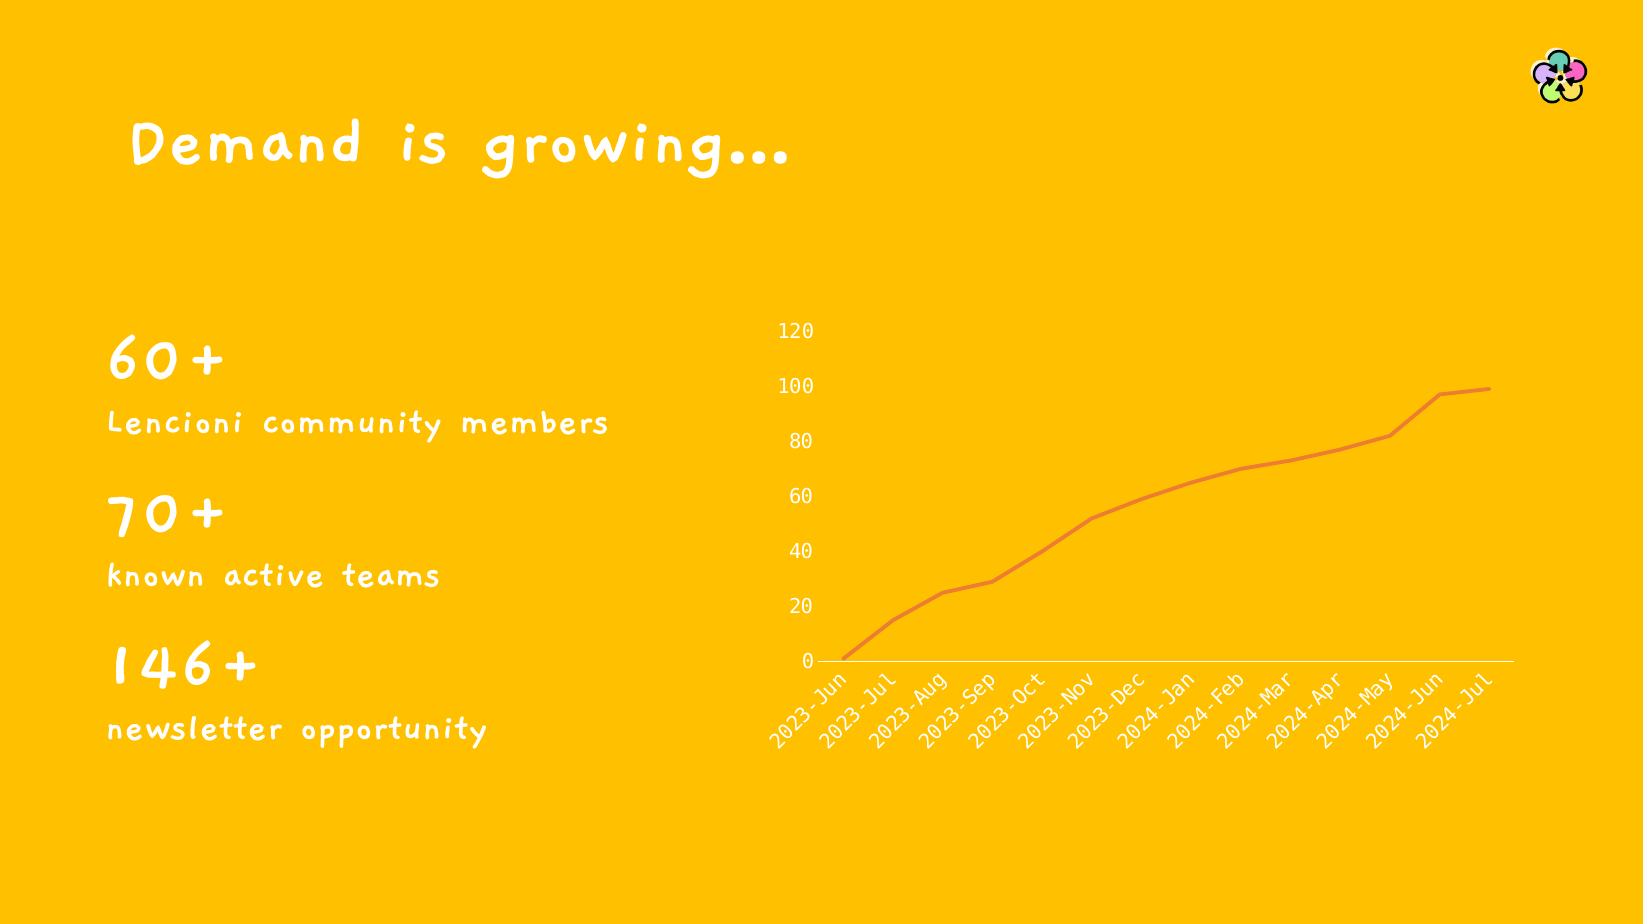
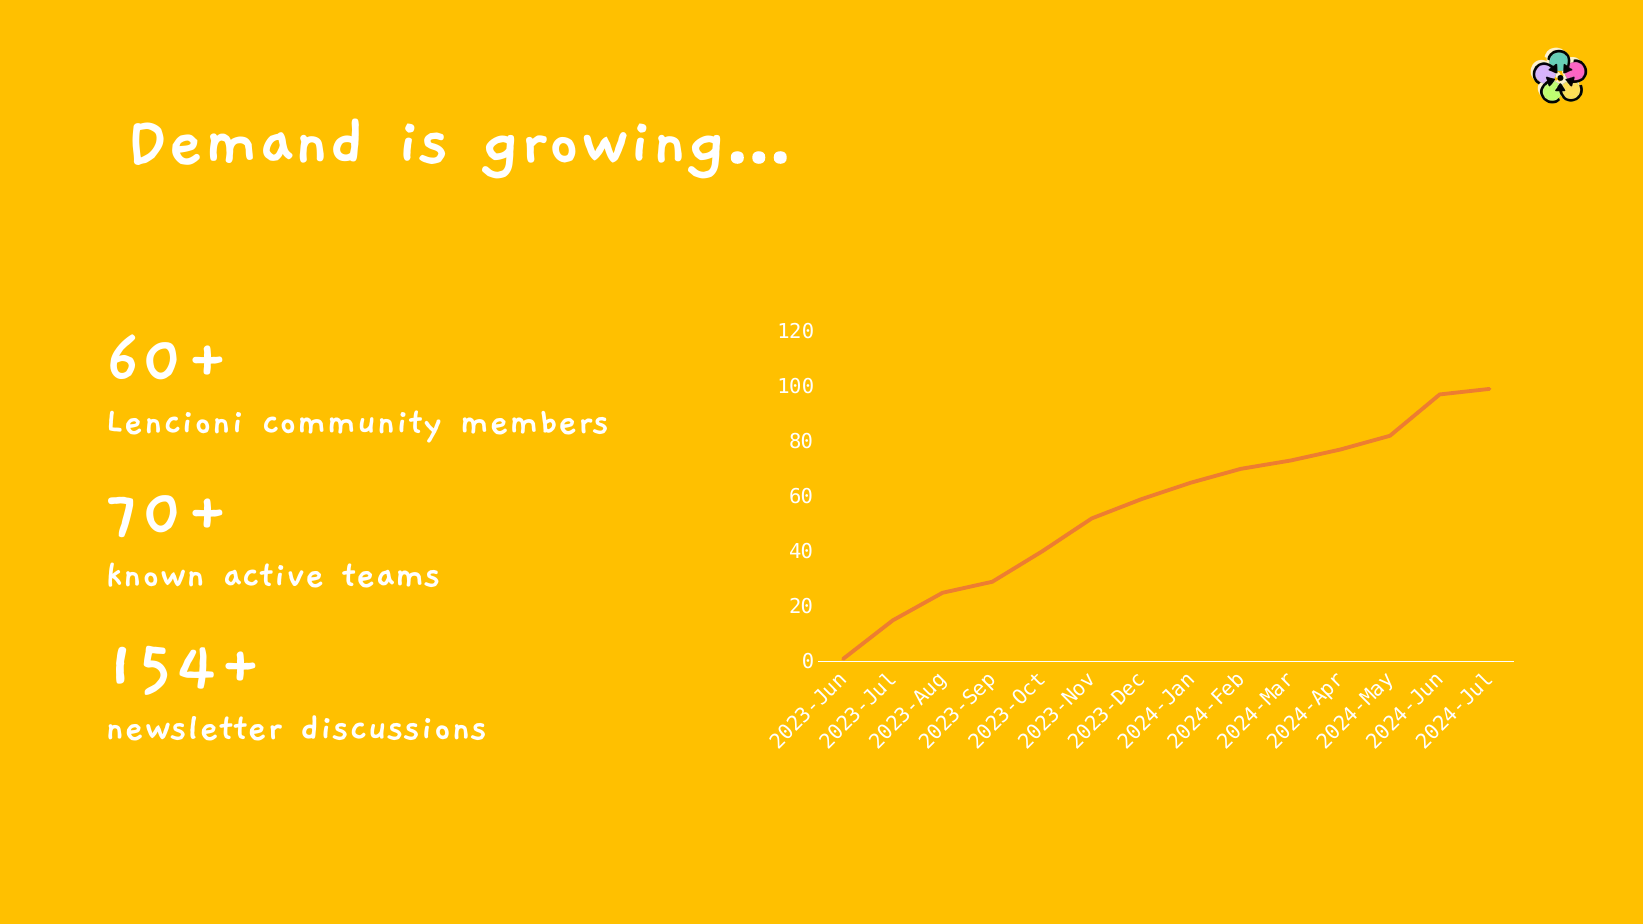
146+: 146+ -> 154+ (185, 662)
opportunity: opportunity -> discussions (394, 726)
